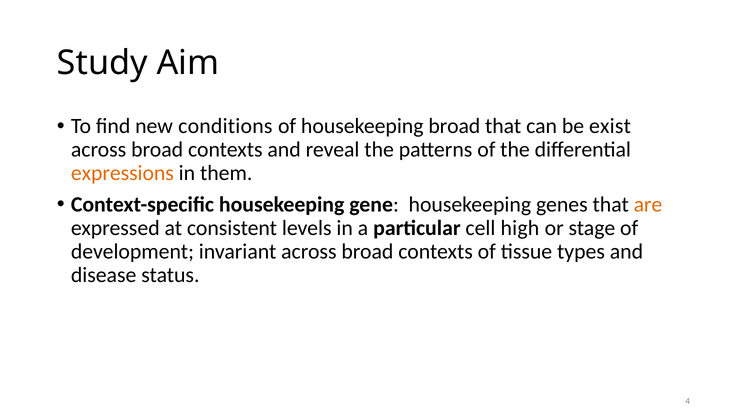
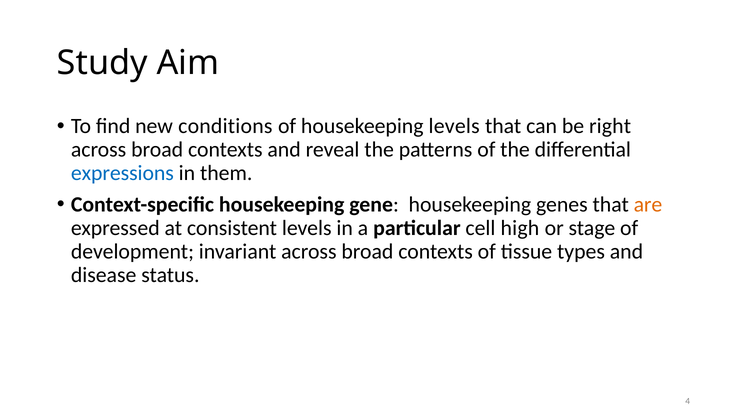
housekeeping broad: broad -> levels (454, 126)
exist: exist -> right (610, 126)
expressions colour: orange -> blue (122, 173)
